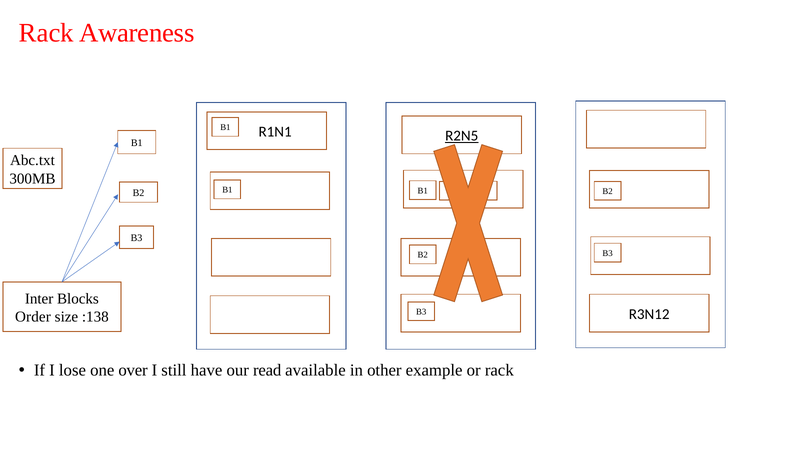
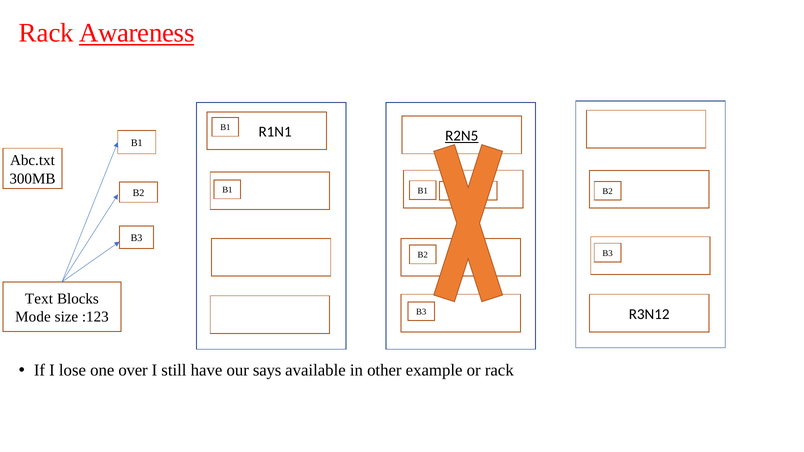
Awareness underline: none -> present (137, 33)
Inter: Inter -> Text (39, 299)
Order: Order -> Mode (33, 317)
:138: :138 -> :123 (95, 317)
read: read -> says (267, 371)
